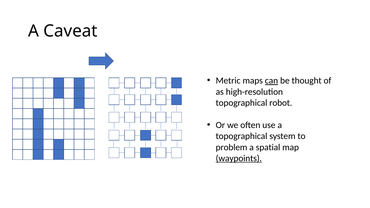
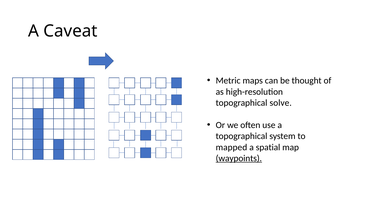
can underline: present -> none (271, 81)
robot: robot -> solve (281, 103)
problem: problem -> mapped (231, 147)
